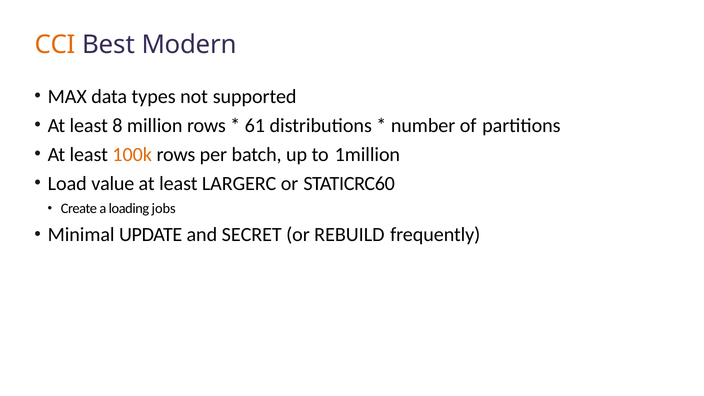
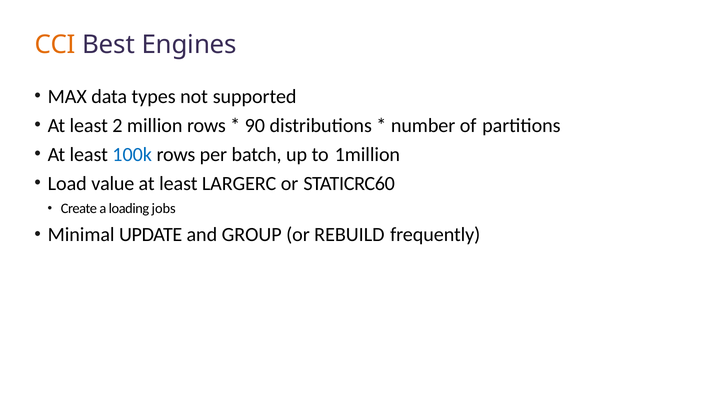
Modern: Modern -> Engines (189, 45)
8: 8 -> 2 (117, 125)
61: 61 -> 90 (255, 125)
100k colour: orange -> blue (132, 154)
SECRET: SECRET -> GROUP (252, 235)
